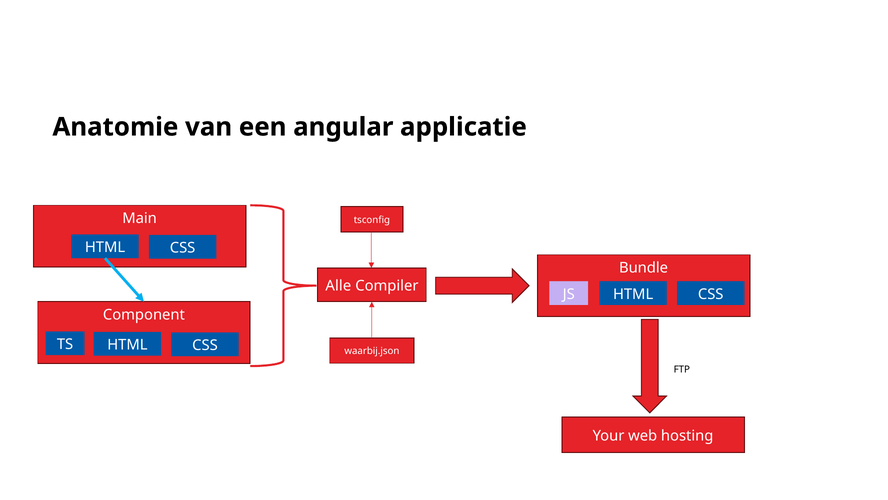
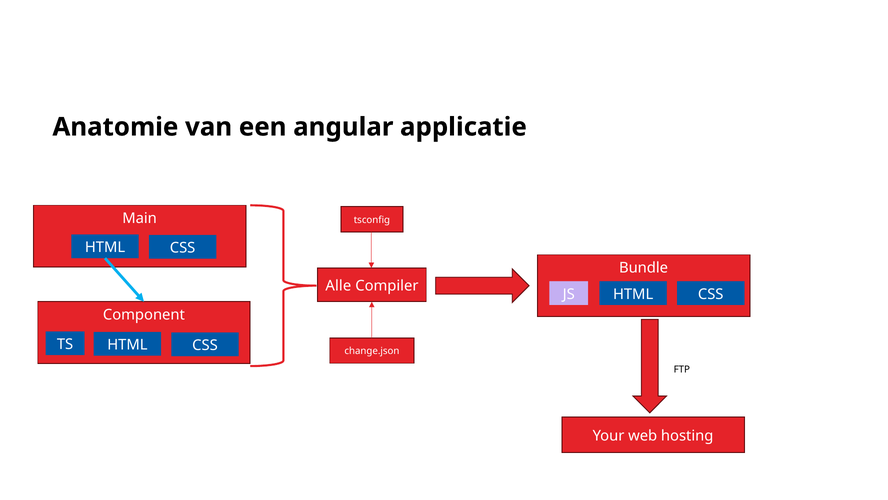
waarbij.json: waarbij.json -> change.json (372, 351)
